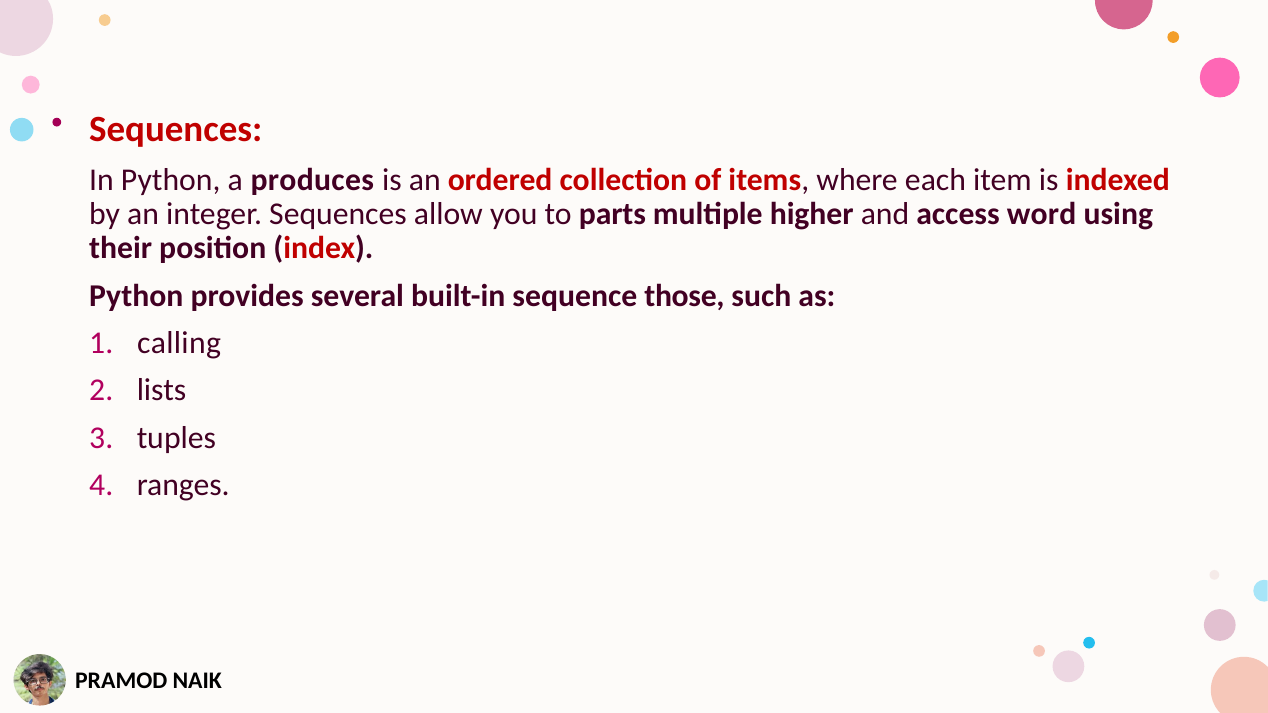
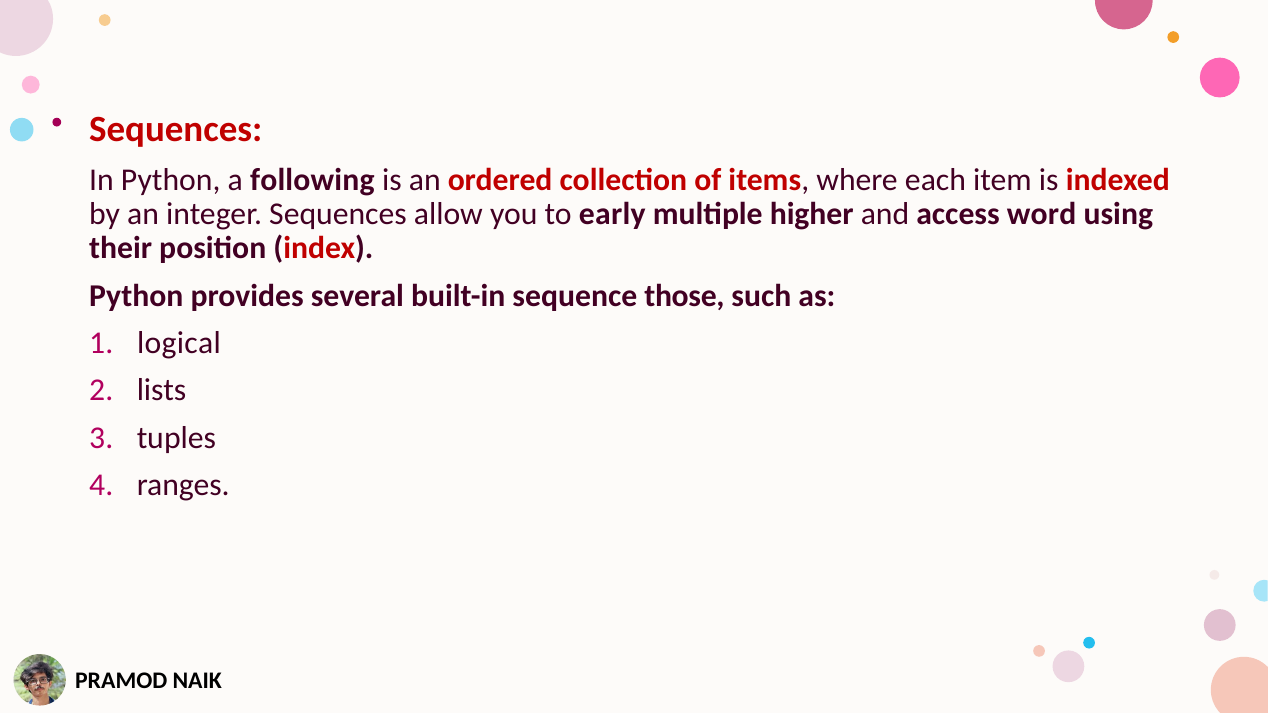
produces: produces -> following (312, 180)
parts: parts -> early (612, 214)
calling: calling -> logical (179, 343)
